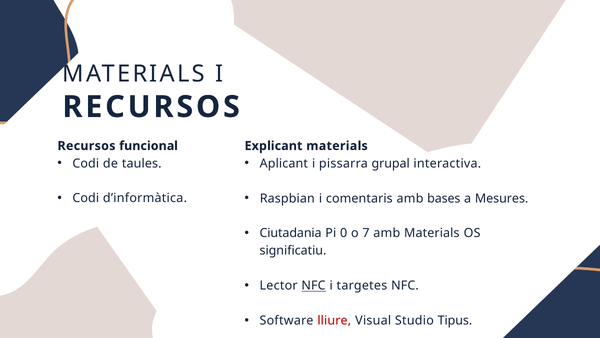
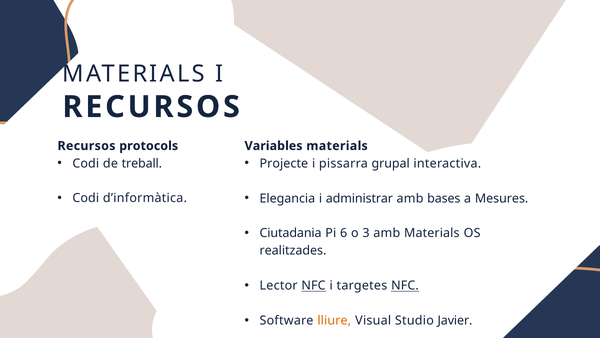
funcional: funcional -> protocols (149, 146)
Explicant: Explicant -> Variables (274, 146)
taules: taules -> treball (142, 163)
Aplicant: Aplicant -> Projecte (284, 163)
Raspbian: Raspbian -> Elegancia (287, 198)
comentaris: comentaris -> administrar (359, 198)
0: 0 -> 6 (344, 233)
7: 7 -> 3 (366, 233)
significatiu: significatiu -> realitzades (293, 250)
NFC underline: none -> present (405, 285)
lliure colour: red -> orange (334, 320)
Tipus: Tipus -> Javier (455, 320)
